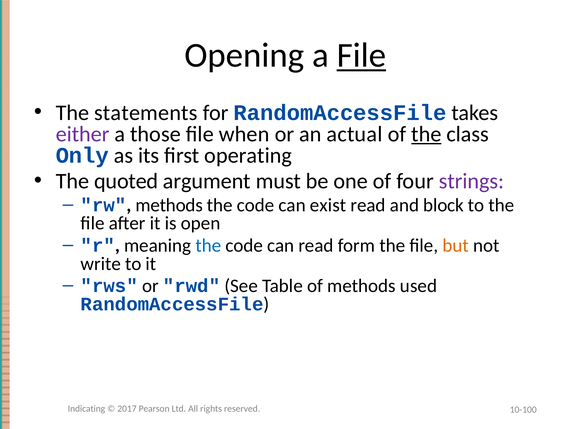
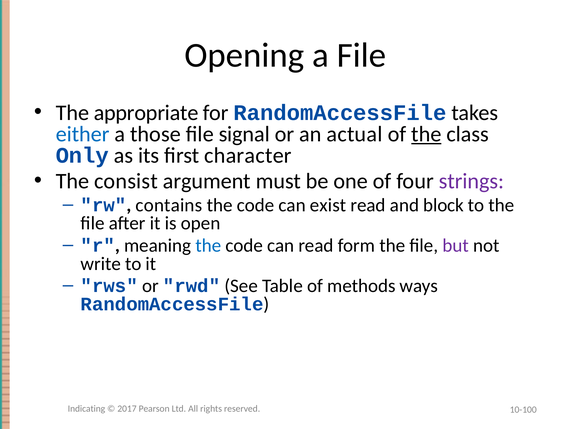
File underline: present -> none (361, 55)
statements: statements -> appropriate (146, 113)
either colour: purple -> blue (83, 134)
when: when -> signal (244, 134)
operating: operating -> character (248, 155)
quoted: quoted -> consist (126, 181)
rw methods: methods -> contains (169, 205)
but colour: orange -> purple (456, 245)
used: used -> ways (419, 285)
